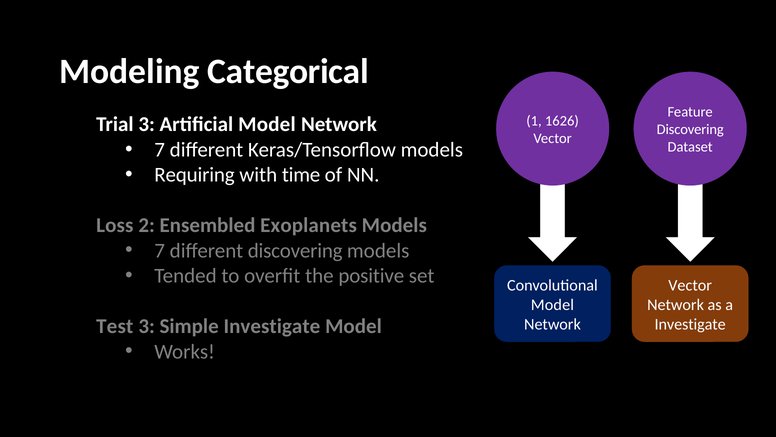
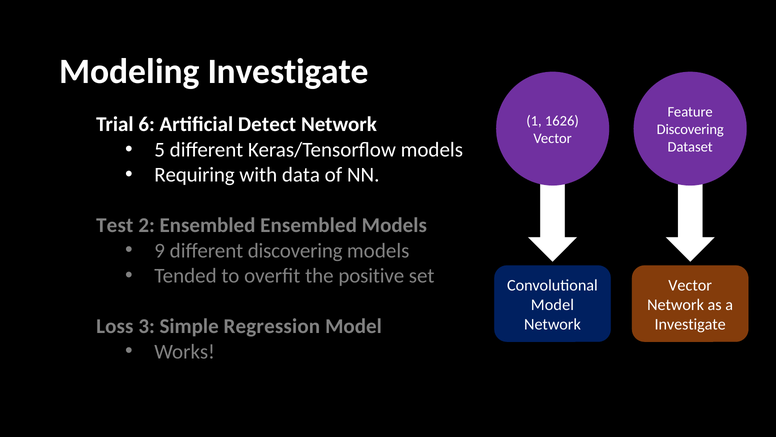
Modeling Categorical: Categorical -> Investigate (288, 71)
Trial 3: 3 -> 6 (147, 124)
Artificial Model: Model -> Detect (267, 124)
7: 7 -> 5 (160, 150)
time: time -> data (301, 175)
Loss: Loss -> Test (115, 225)
Ensembled Exoplanets: Exoplanets -> Ensembled (309, 225)
7: 7 -> 9 (160, 250)
Test: Test -> Loss (115, 326)
Simple Investigate: Investigate -> Regression (272, 326)
